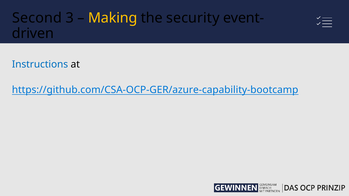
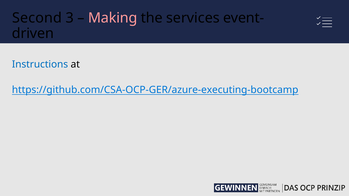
Making colour: yellow -> pink (113, 18)
security: security -> services (193, 18)
https://github.com/CSA-OCP-GER/azure-capability-bootcamp: https://github.com/CSA-OCP-GER/azure-capability-bootcamp -> https://github.com/CSA-OCP-GER/azure-executing-bootcamp (155, 90)
